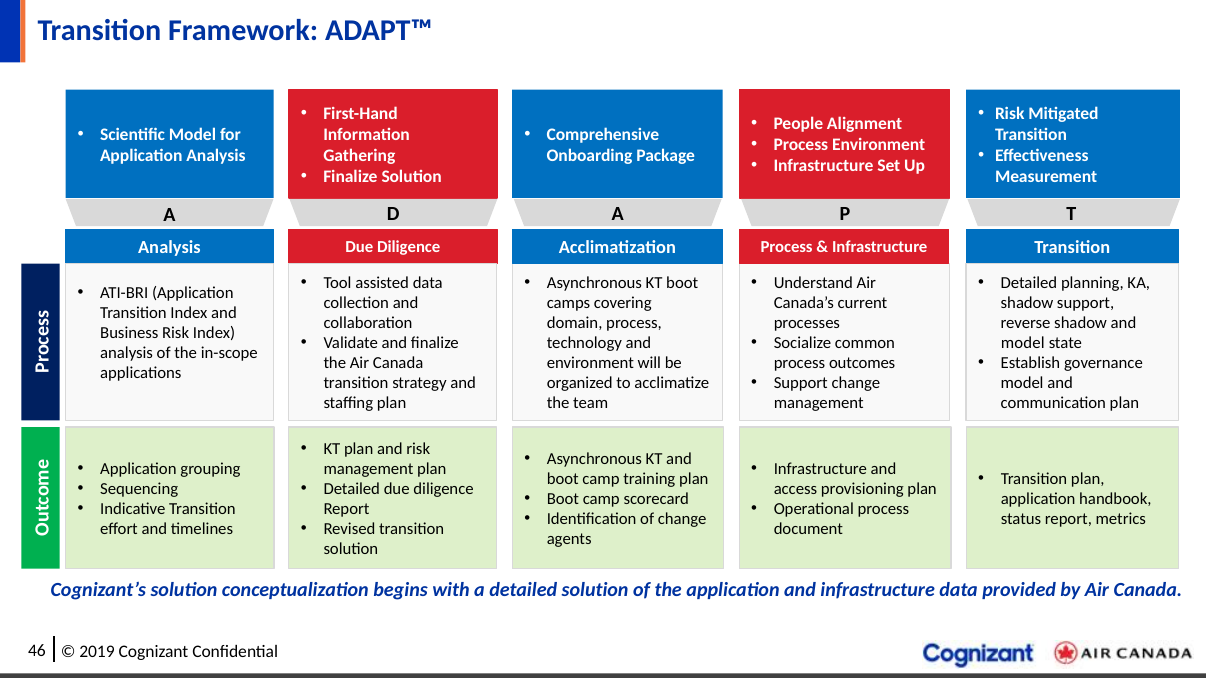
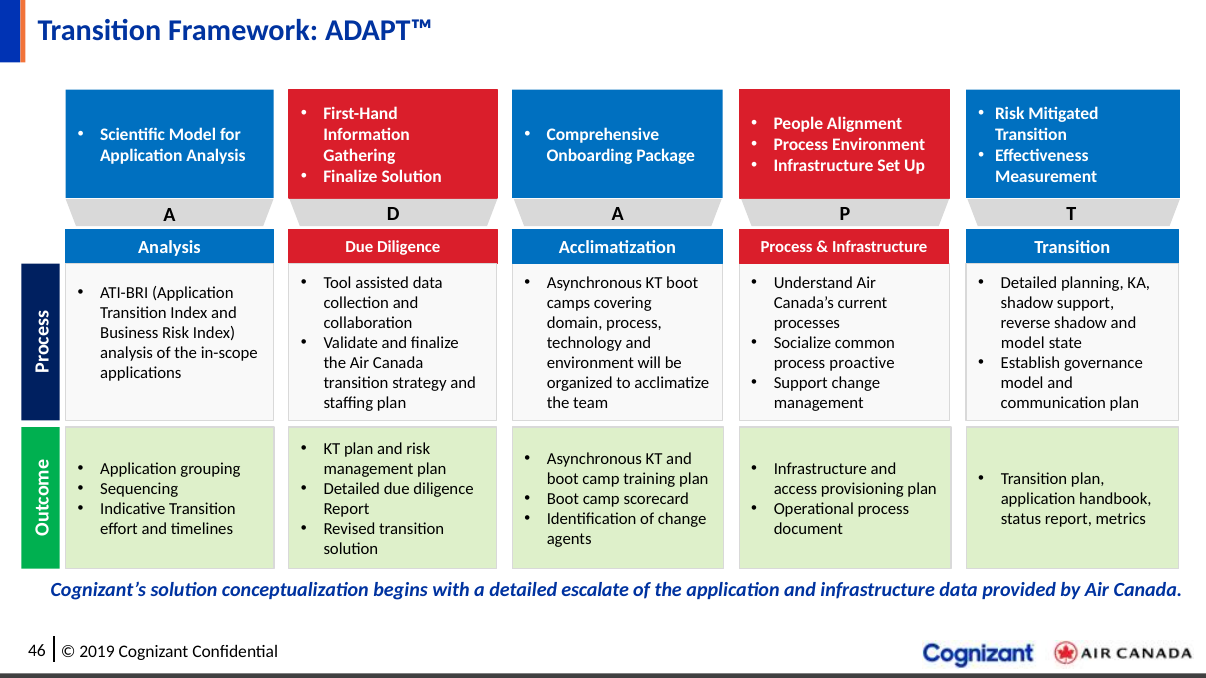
outcomes: outcomes -> proactive (862, 363)
detailed solution: solution -> escalate (595, 590)
